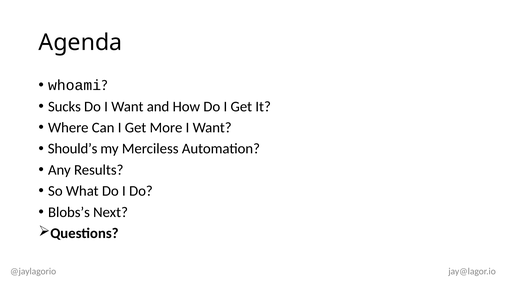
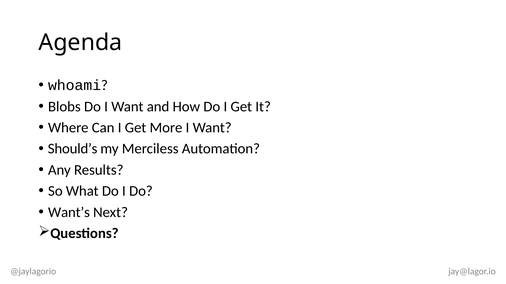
Sucks: Sucks -> Blobs (64, 107)
Blobs’s: Blobs’s -> Want’s (69, 213)
